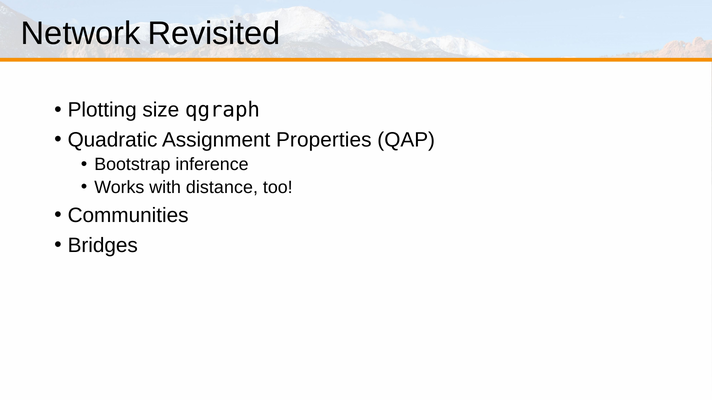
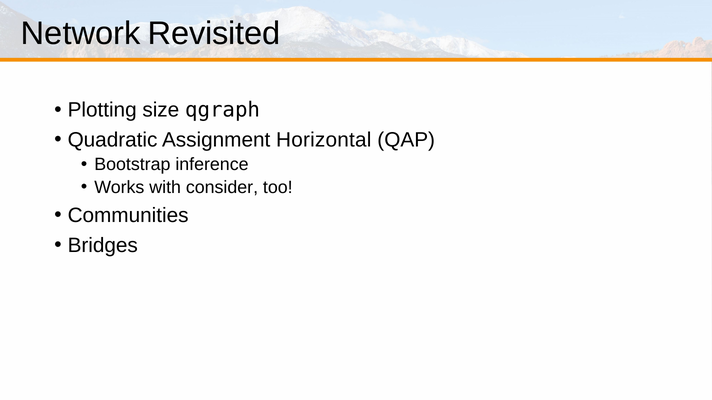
Properties: Properties -> Horizontal (324, 140)
distance: distance -> consider (222, 187)
